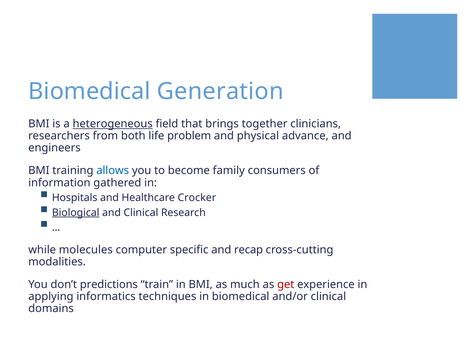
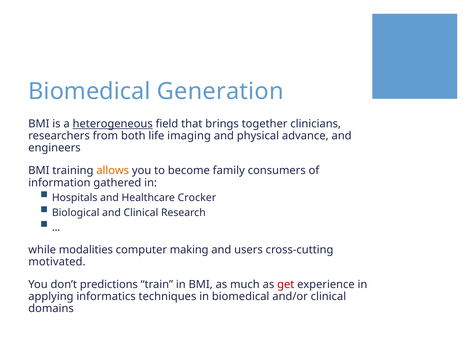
problem: problem -> imaging (189, 136)
allows colour: blue -> orange (113, 171)
Biological underline: present -> none (76, 213)
molecules: molecules -> modalities (86, 250)
specific: specific -> making (189, 250)
recap: recap -> users (248, 250)
modalities: modalities -> motivated (57, 262)
